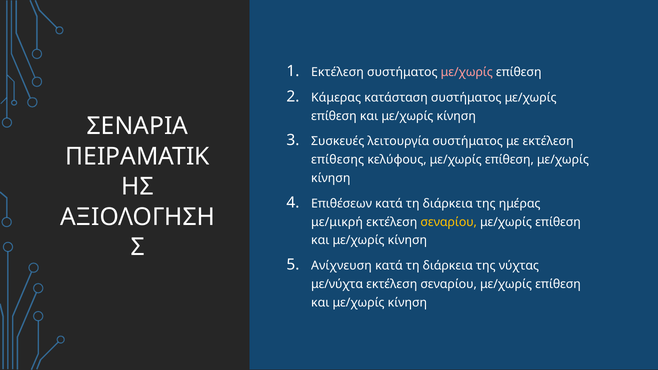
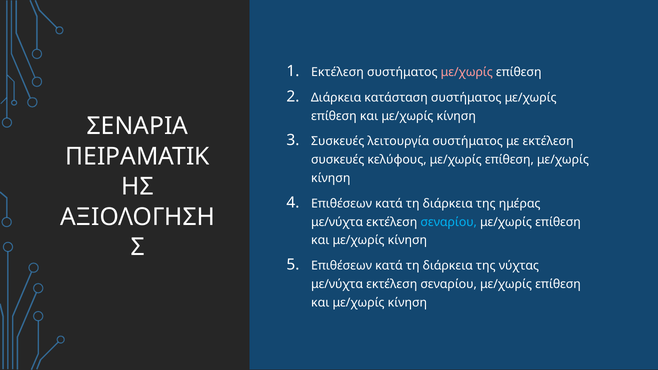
Κάμερας: Κάμερας -> Διάρκεια (336, 98)
επίθεσης: επίθεσης -> συσκευές (338, 160)
με/μικρή: με/μικρή -> με/νύχτα (337, 222)
σεναρίου colour: yellow -> light blue (449, 222)
Ανίχνευση: Ανίχνευση -> Επιθέσεων (342, 266)
